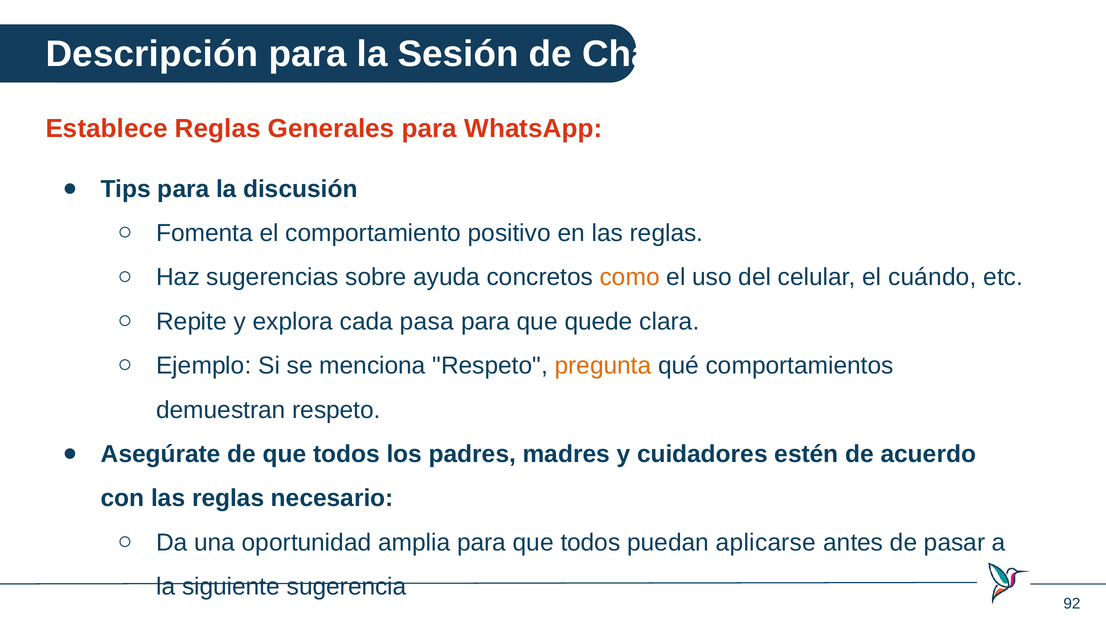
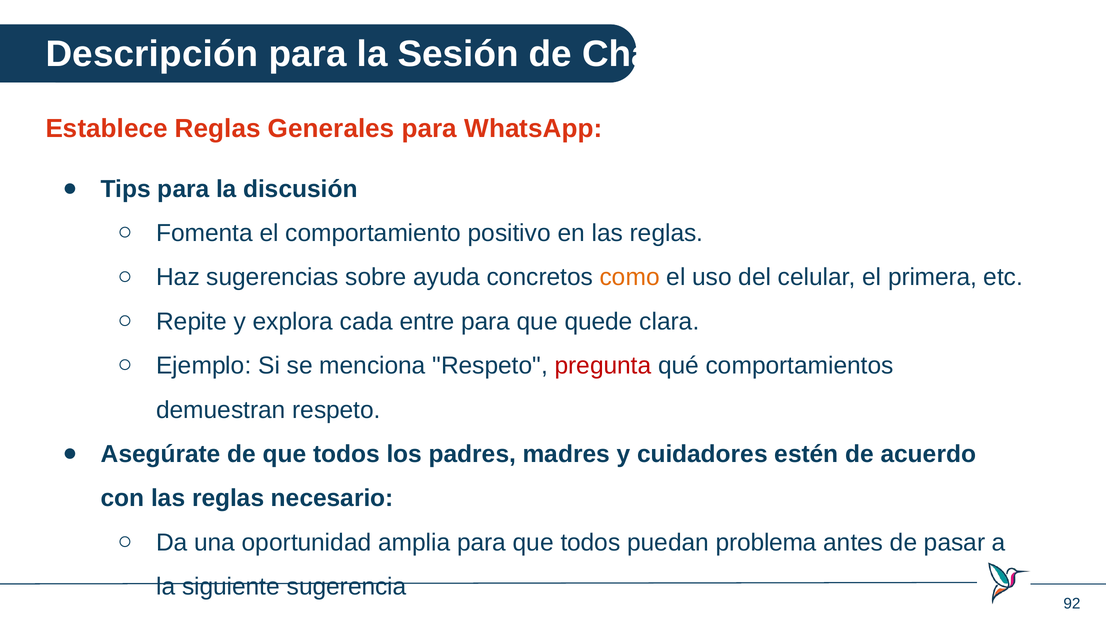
cuándo: cuándo -> primera (933, 277)
pasa: pasa -> entre (427, 322)
pregunta colour: orange -> red (603, 366)
aplicarse: aplicarse -> problema (766, 543)
